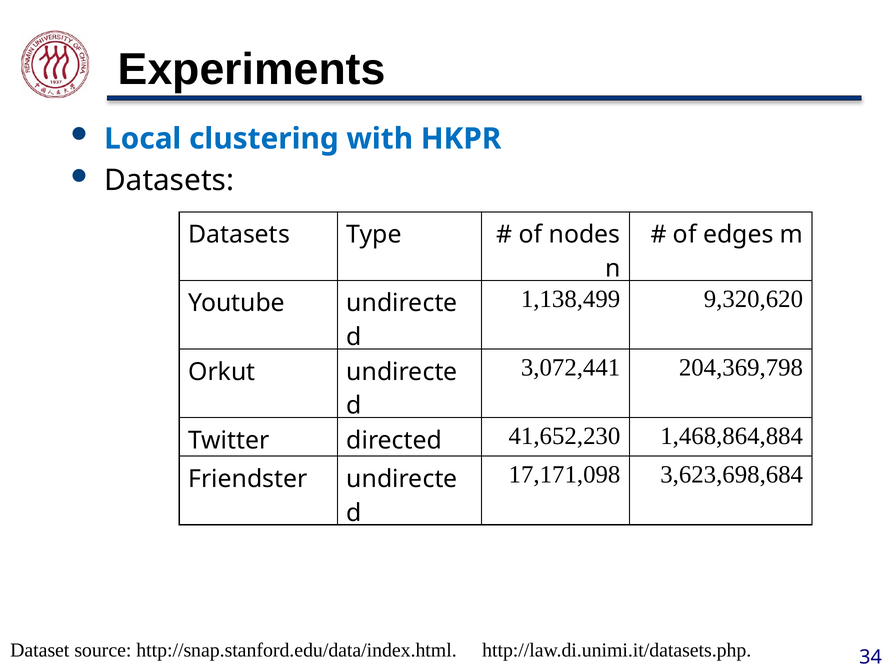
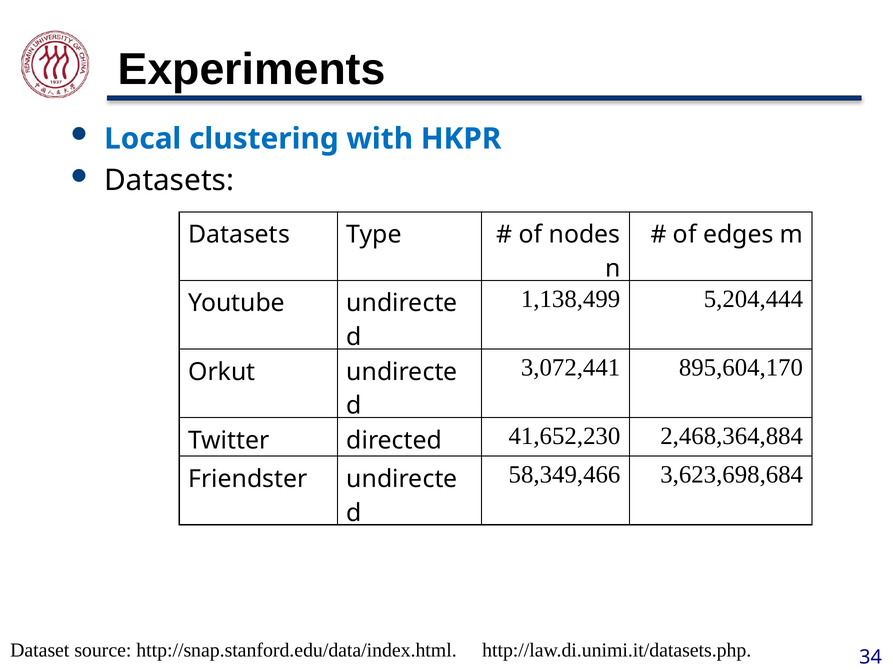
9,320,620: 9,320,620 -> 5,204,444 (753, 299)
204,369,798: 204,369,798 -> 895,604,170 (741, 367)
1,468,864,884: 1,468,864,884 -> 2,468,364,884 (732, 436)
17,171,098: 17,171,098 -> 58,349,466 (565, 474)
